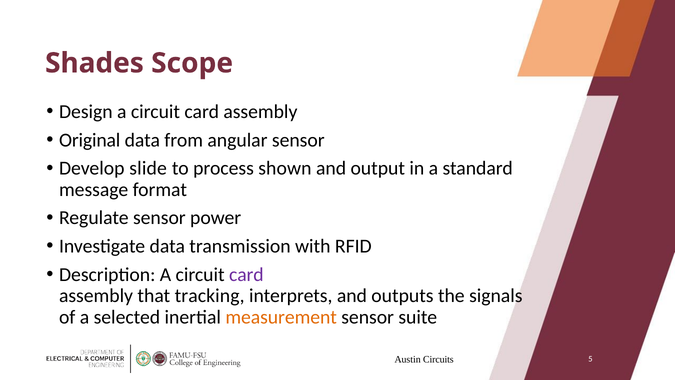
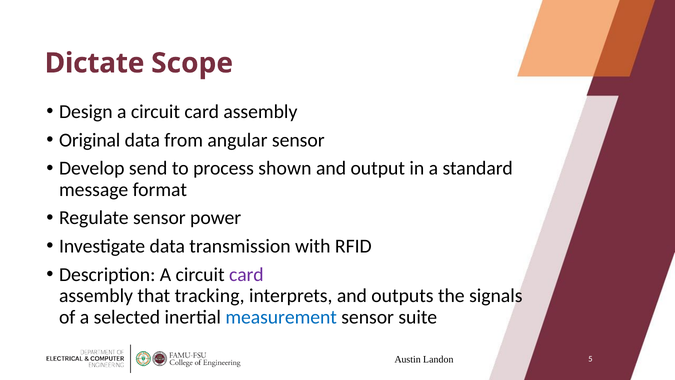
Shades: Shades -> Dictate (95, 63)
slide: slide -> send (148, 168)
measurement colour: orange -> blue (281, 317)
Circuits: Circuits -> Landon (438, 359)
